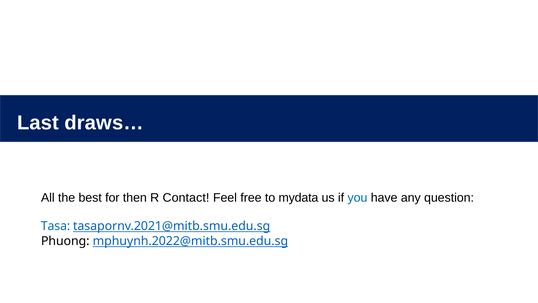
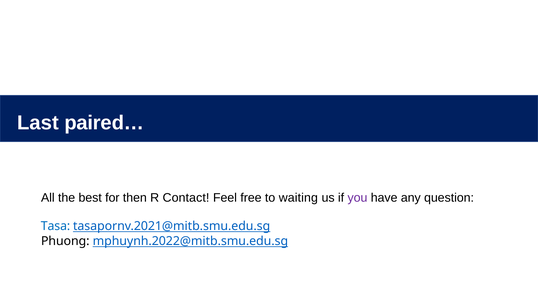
draws…: draws… -> paired… (104, 123)
mydata: mydata -> waiting (298, 198)
you colour: blue -> purple (357, 198)
